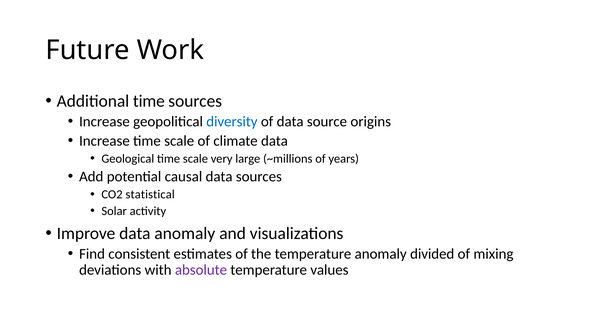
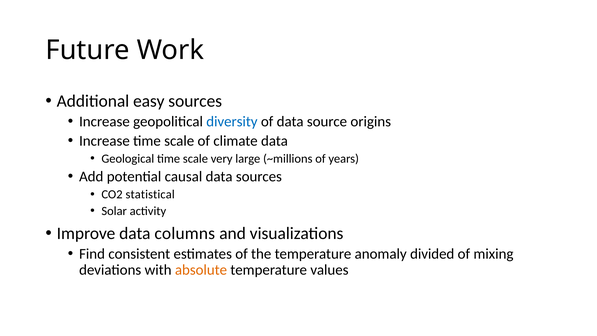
Additional time: time -> easy (149, 101)
data anomaly: anomaly -> columns (185, 233)
absolute colour: purple -> orange (201, 270)
